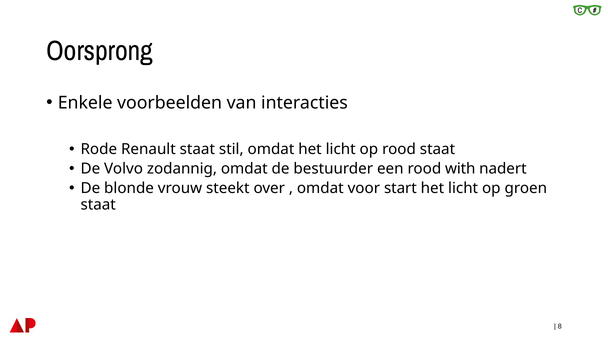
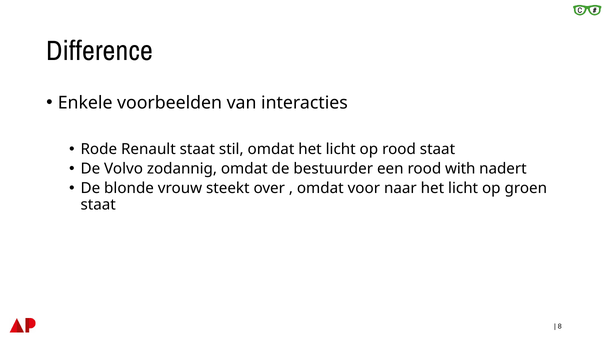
Oorsprong: Oorsprong -> Difference (100, 51)
start: start -> naar (400, 188)
